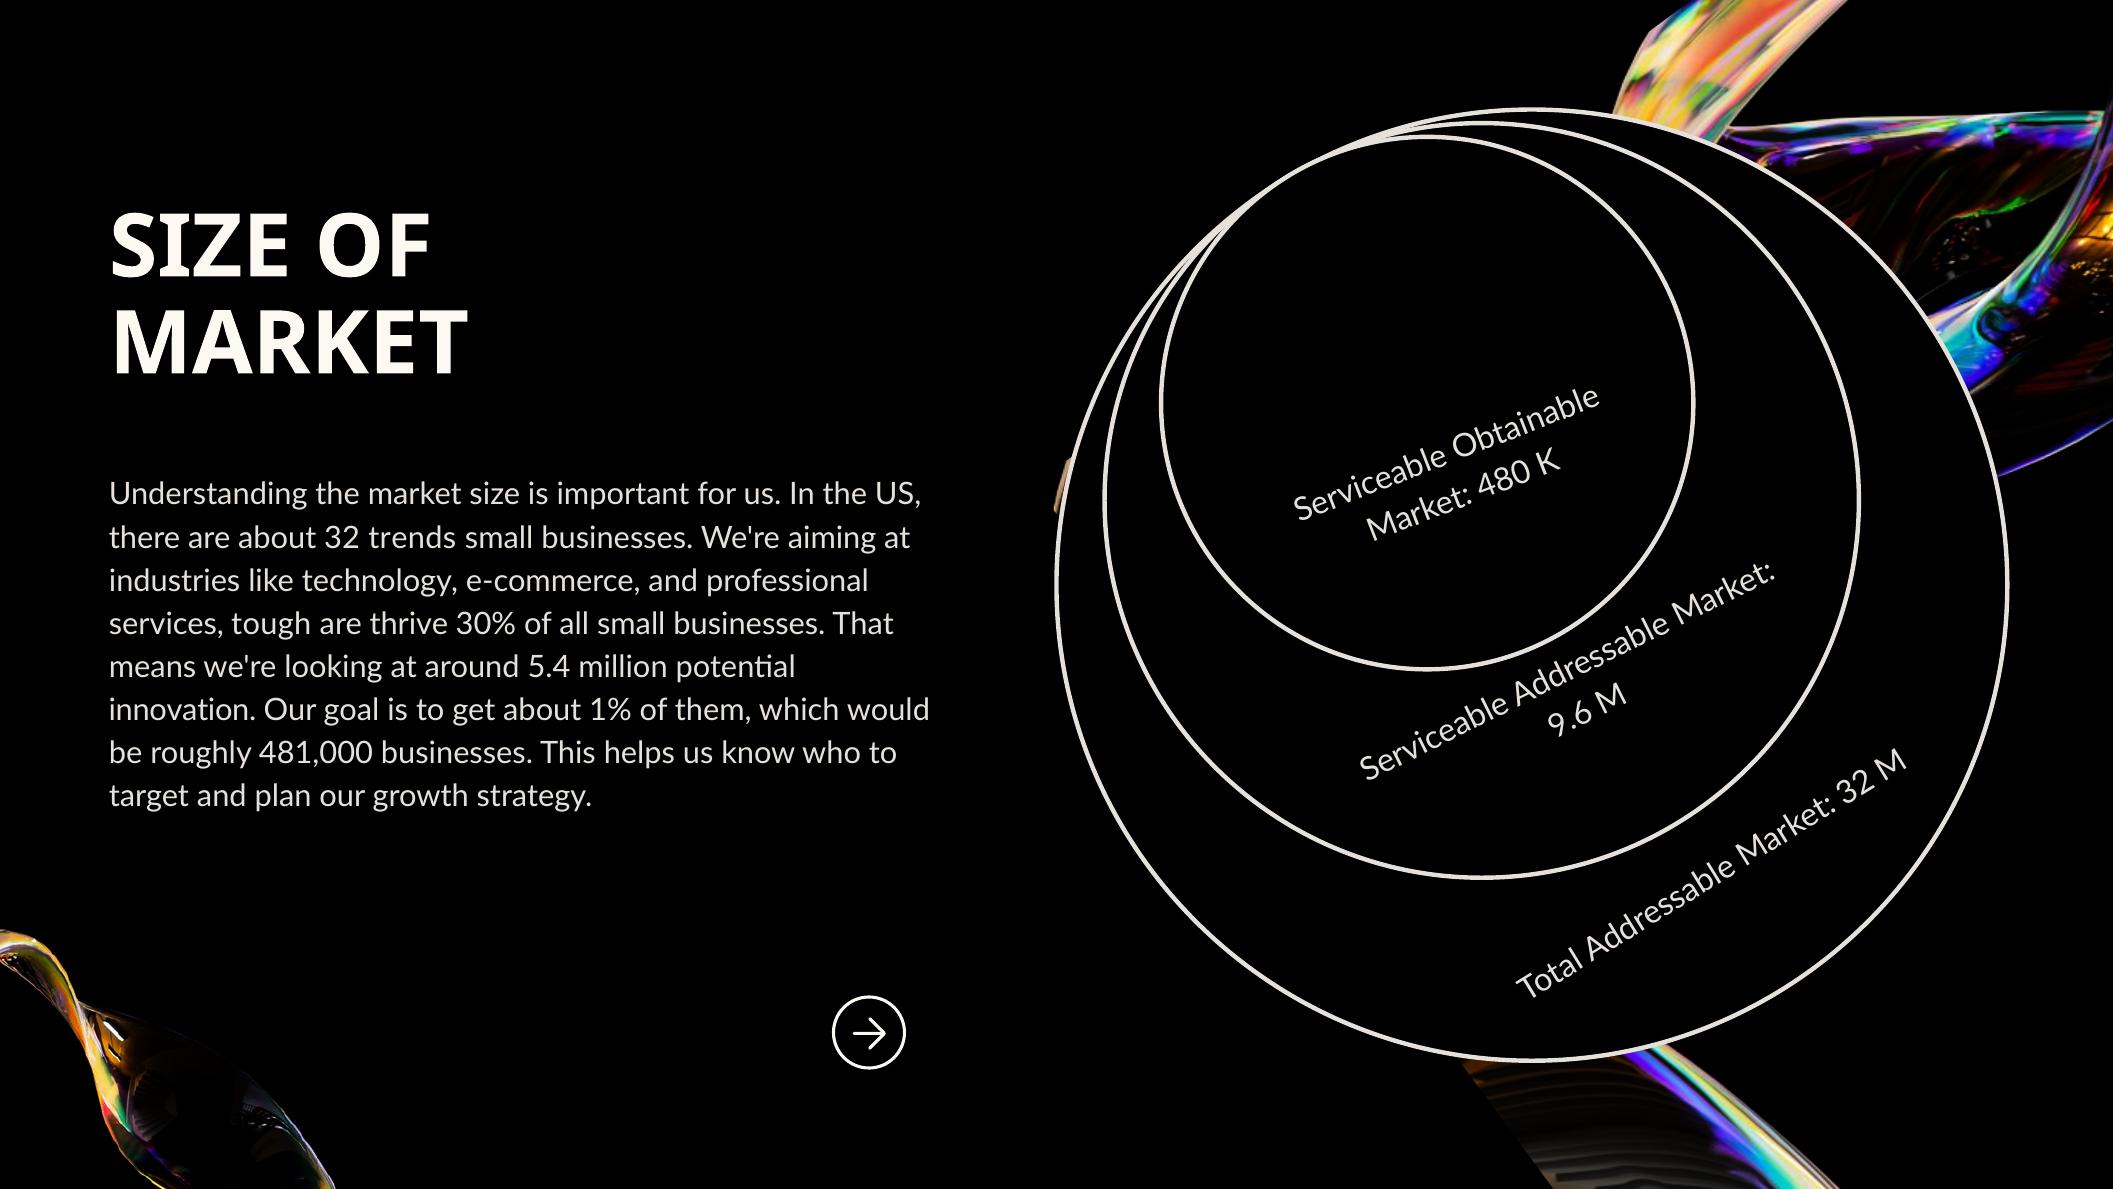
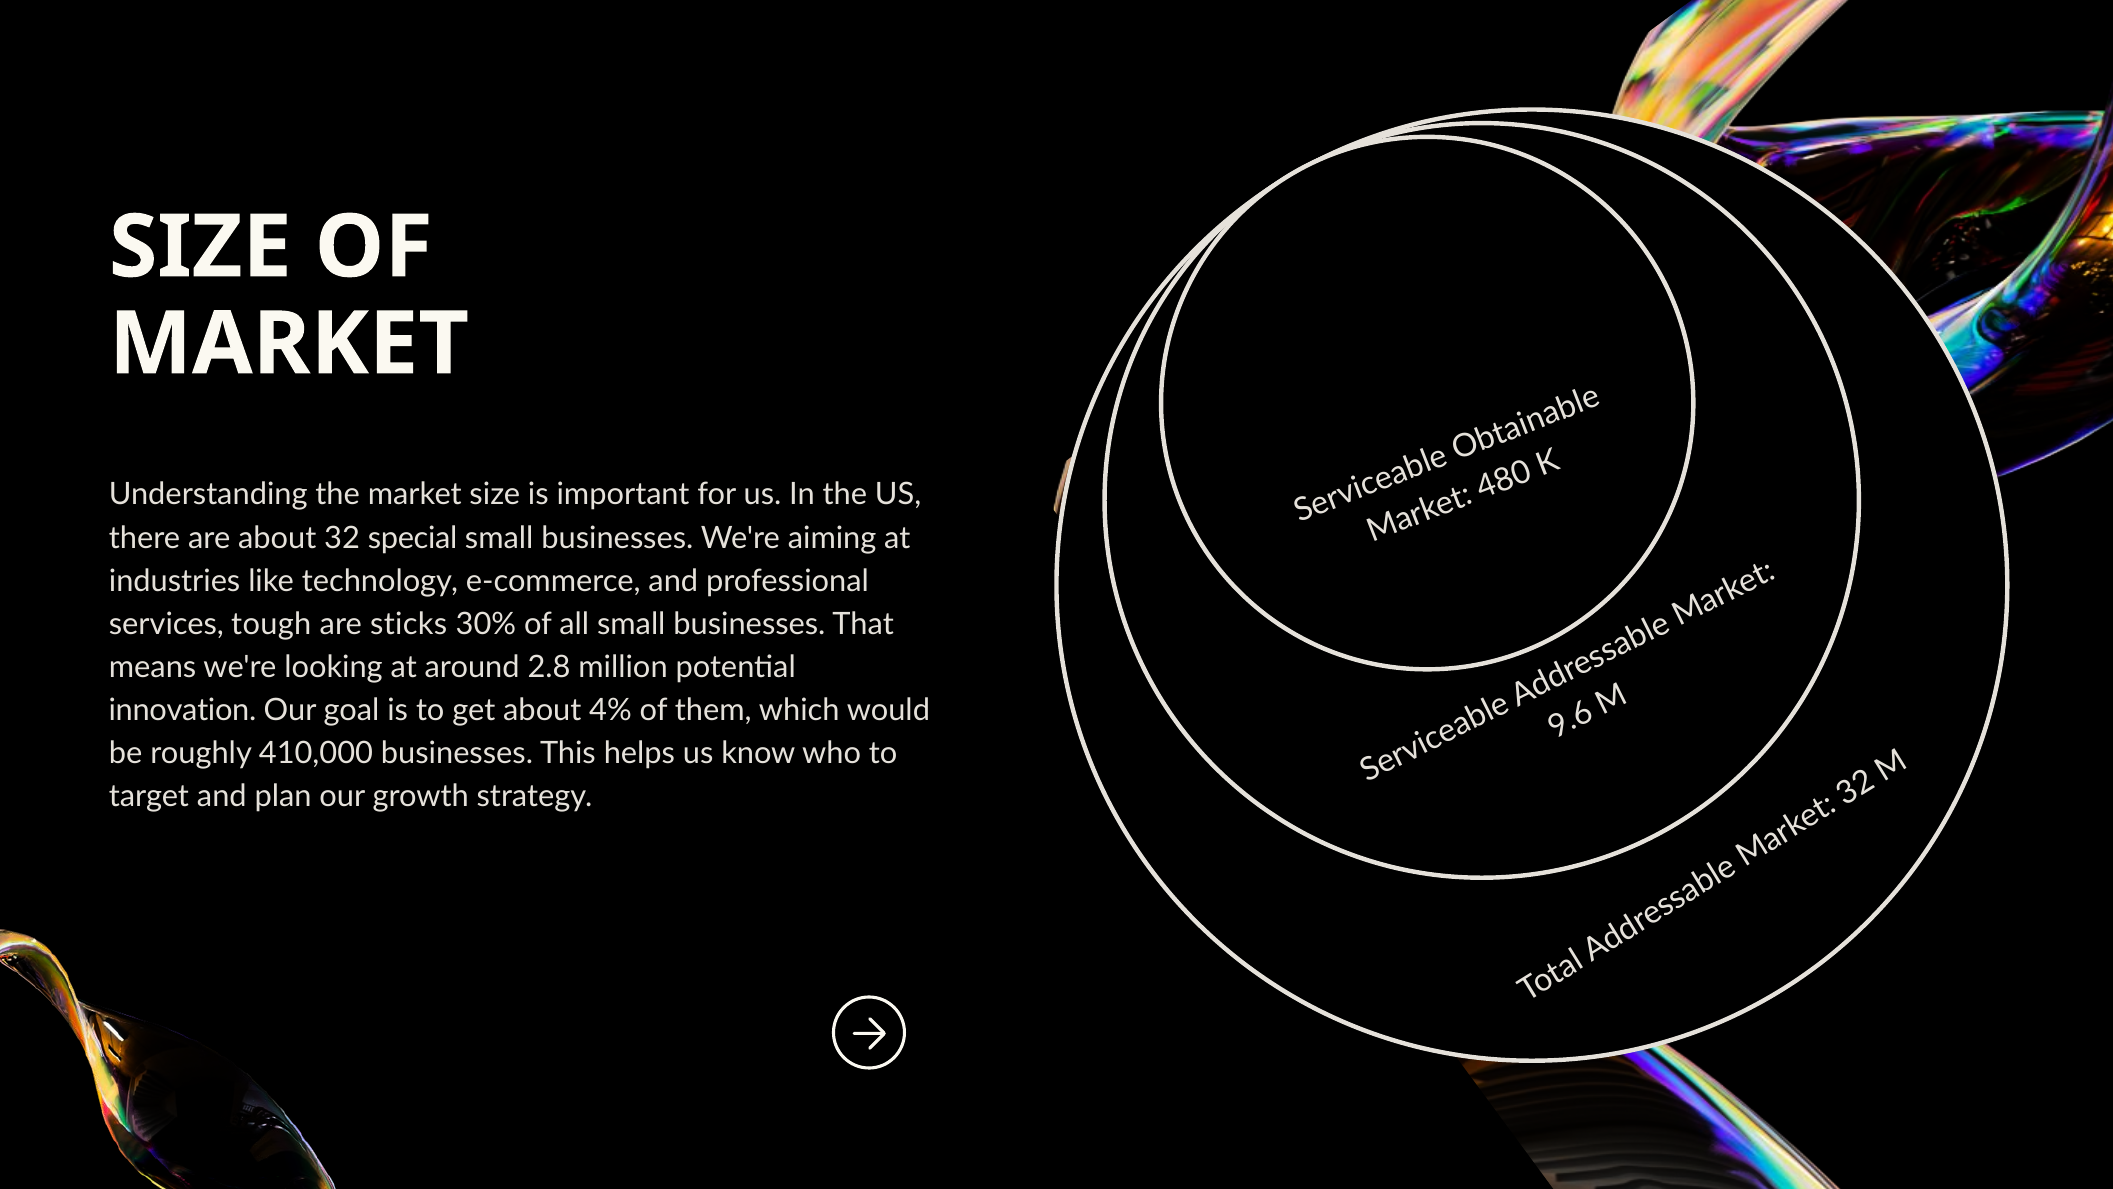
trends: trends -> special (413, 538)
thrive: thrive -> sticks (409, 624)
5.4: 5.4 -> 2.8 (549, 667)
1%: 1% -> 4% (611, 710)
481,000: 481,000 -> 410,000 (316, 753)
